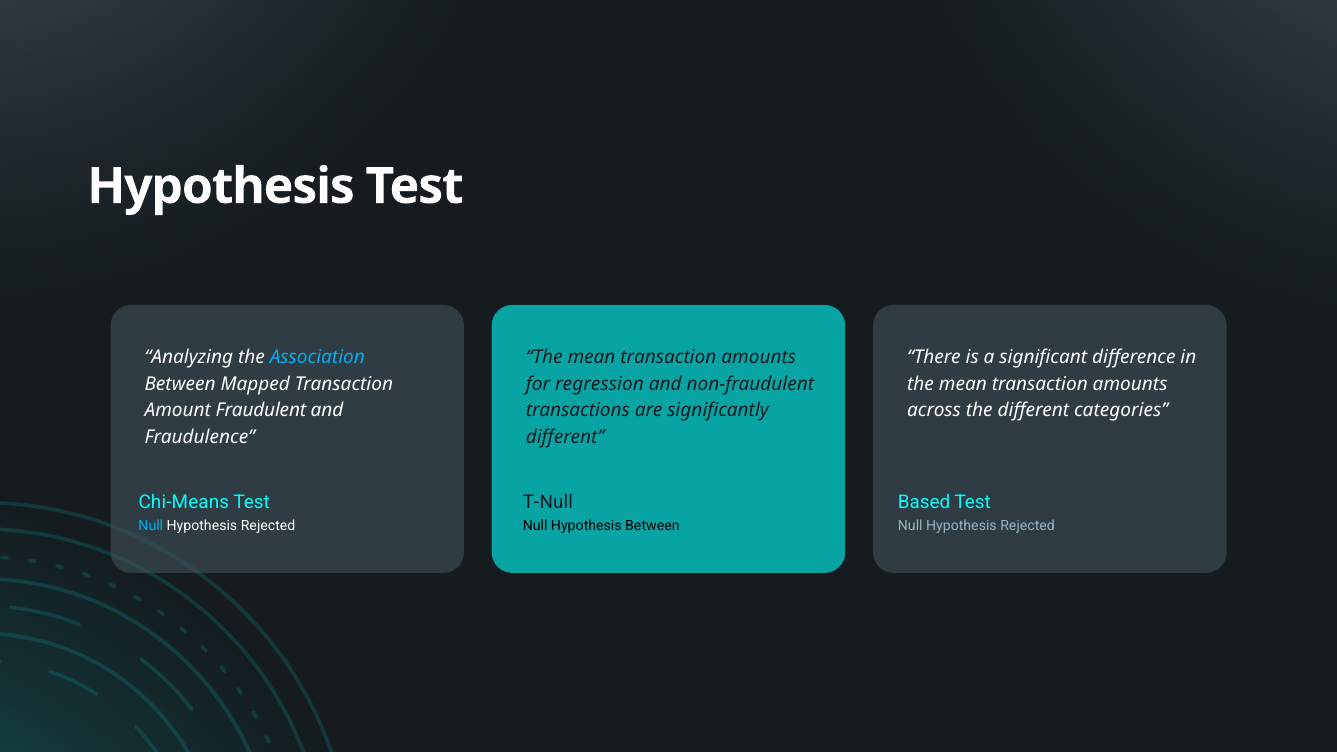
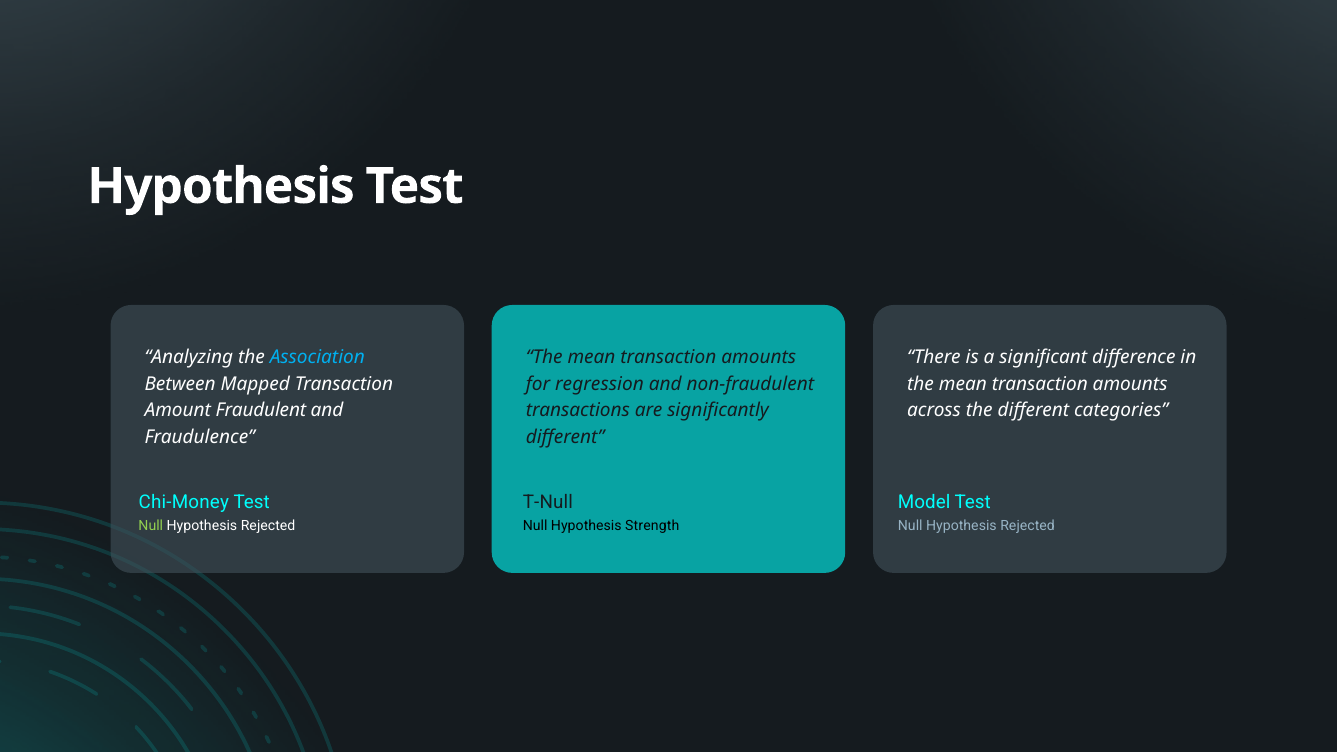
Chi-Means: Chi-Means -> Chi-Money (184, 502)
Based: Based -> Model (924, 502)
Null colour: light blue -> light green (151, 526)
Hypothesis Between: Between -> Strength (652, 526)
